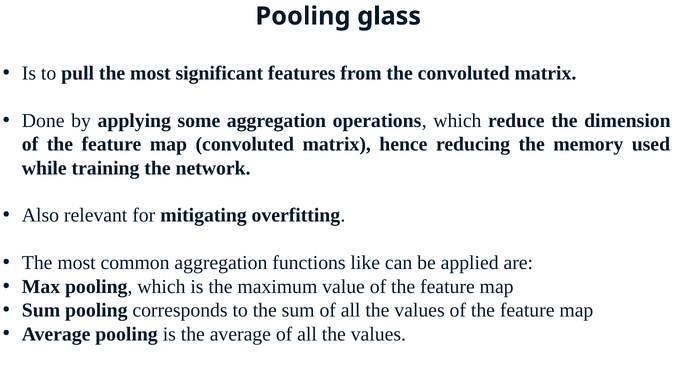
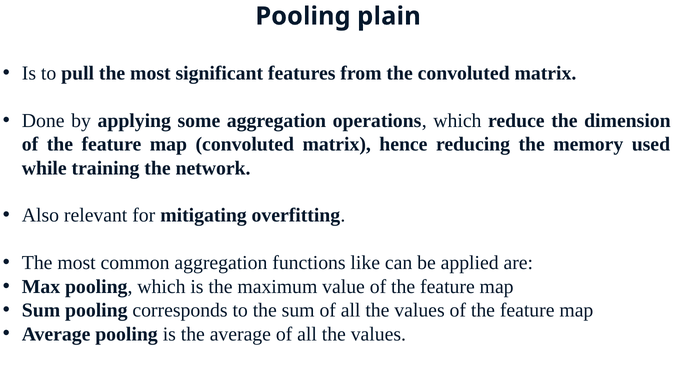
glass: glass -> plain (389, 16)
